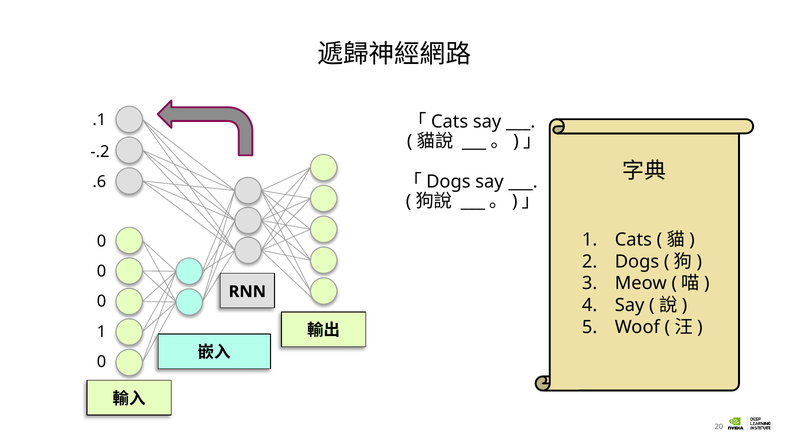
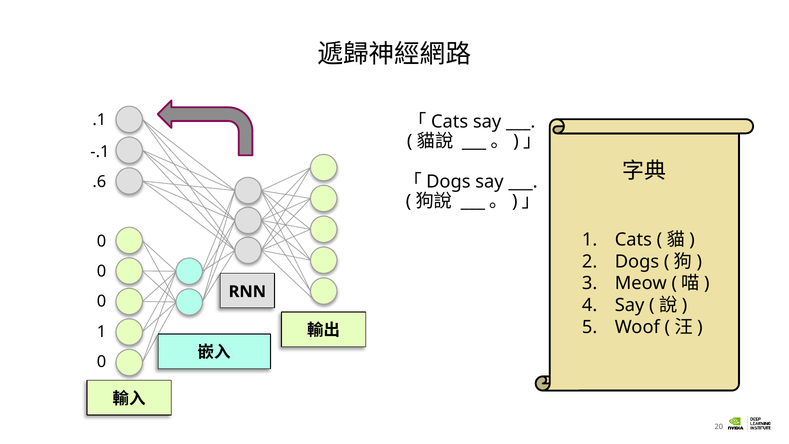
-.2: -.2 -> -.1 (100, 152)
